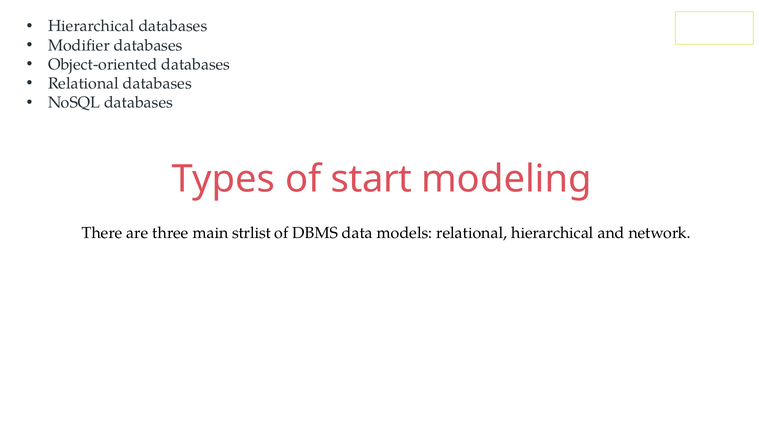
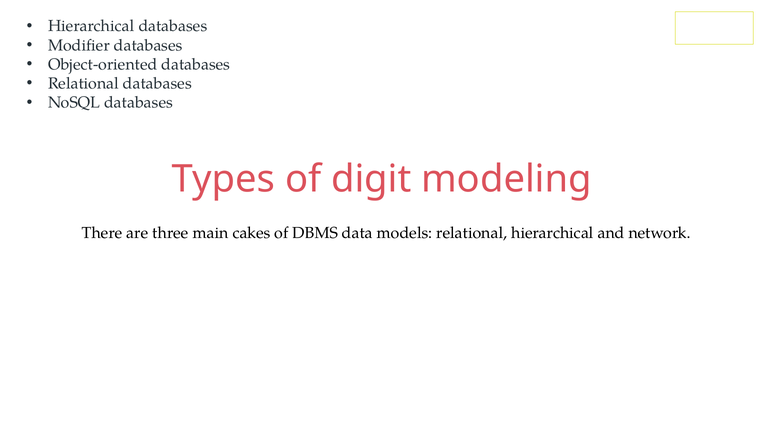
start: start -> digit (371, 179)
strlist: strlist -> cakes (252, 233)
